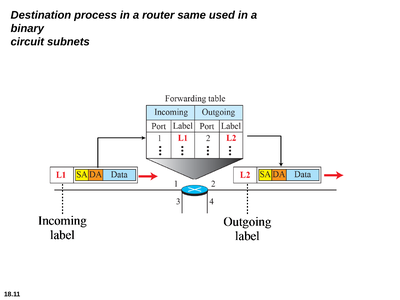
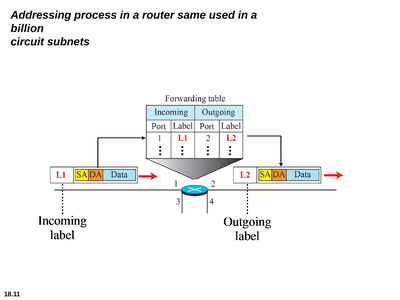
Destination: Destination -> Addressing (41, 15)
binary: binary -> billion (27, 28)
